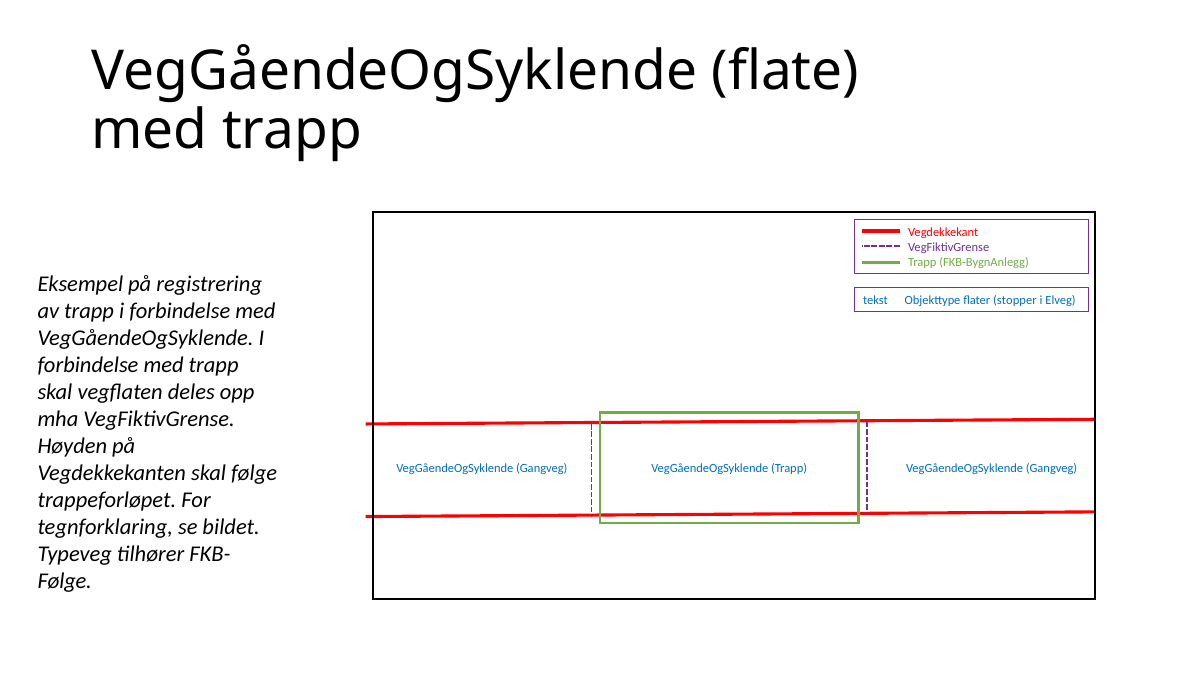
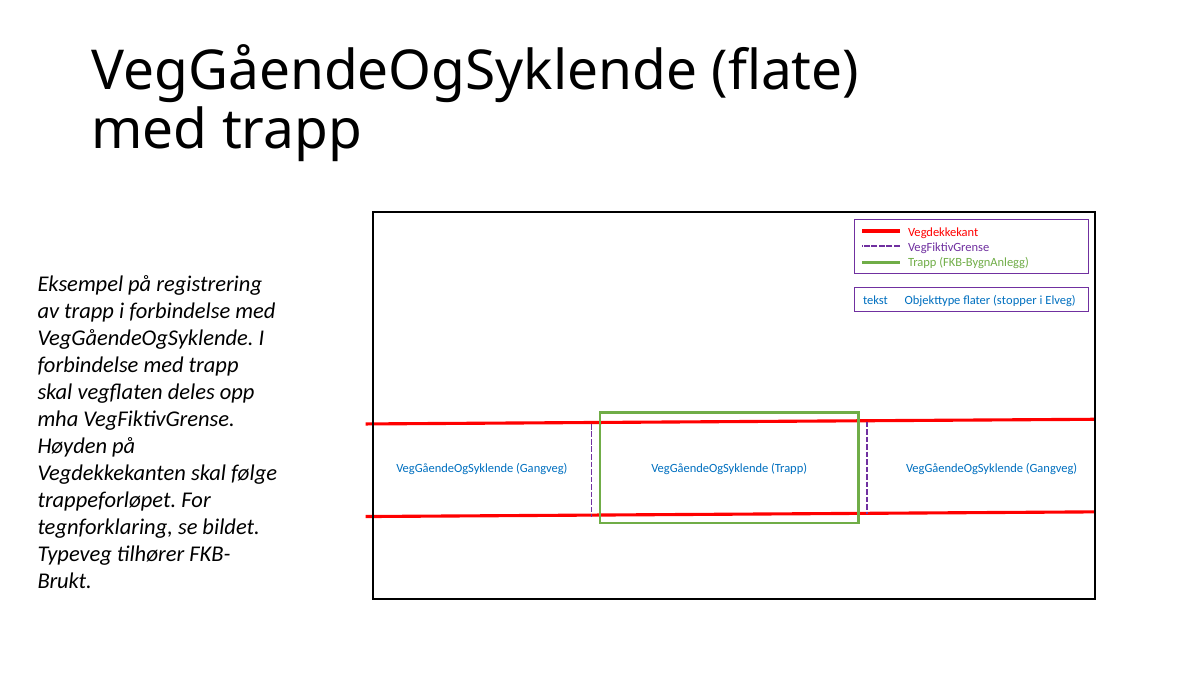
Følge: Følge -> Brukt (65, 581)
